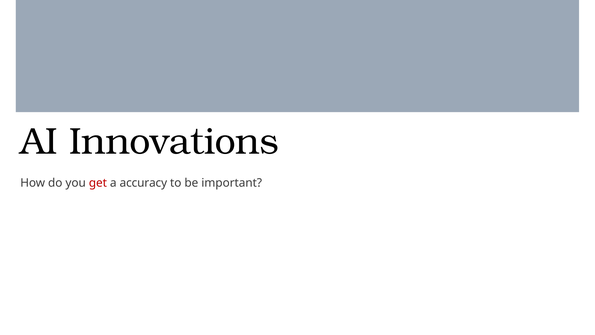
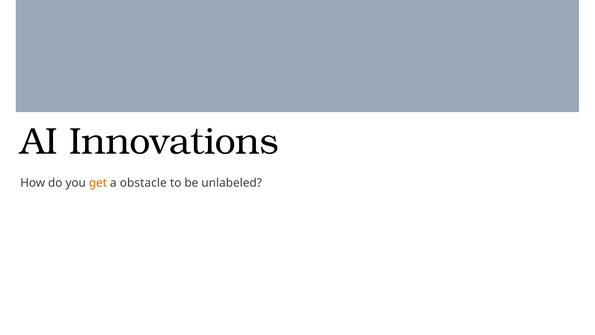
get colour: red -> orange (98, 183)
accuracy: accuracy -> obstacle (143, 183)
important: important -> unlabeled (232, 183)
